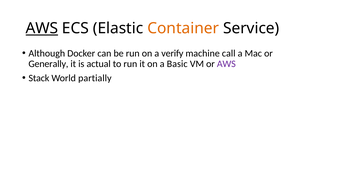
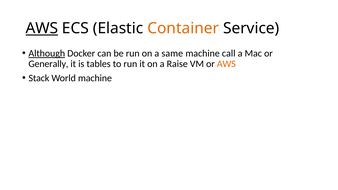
Although underline: none -> present (47, 53)
verify: verify -> same (172, 53)
actual: actual -> tables (99, 64)
Basic: Basic -> Raise (177, 64)
AWS colour: purple -> orange (226, 64)
World partially: partially -> machine (95, 78)
